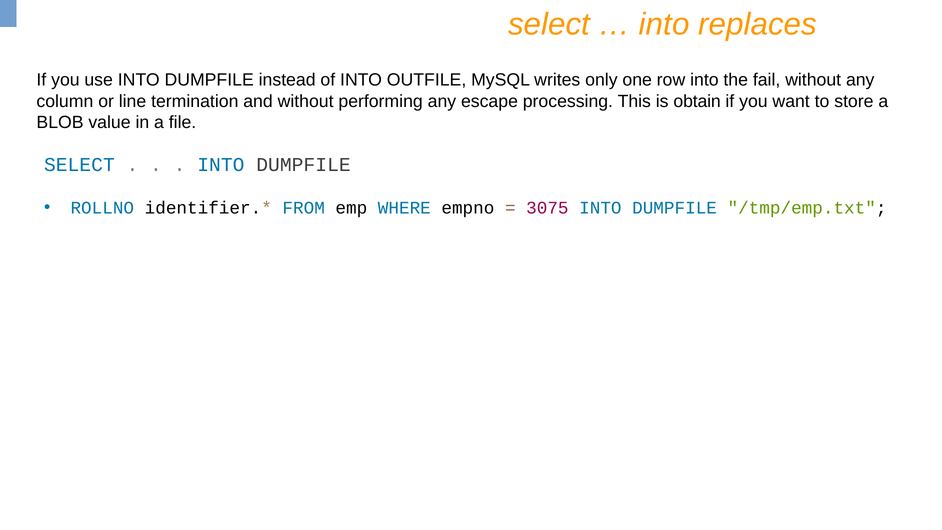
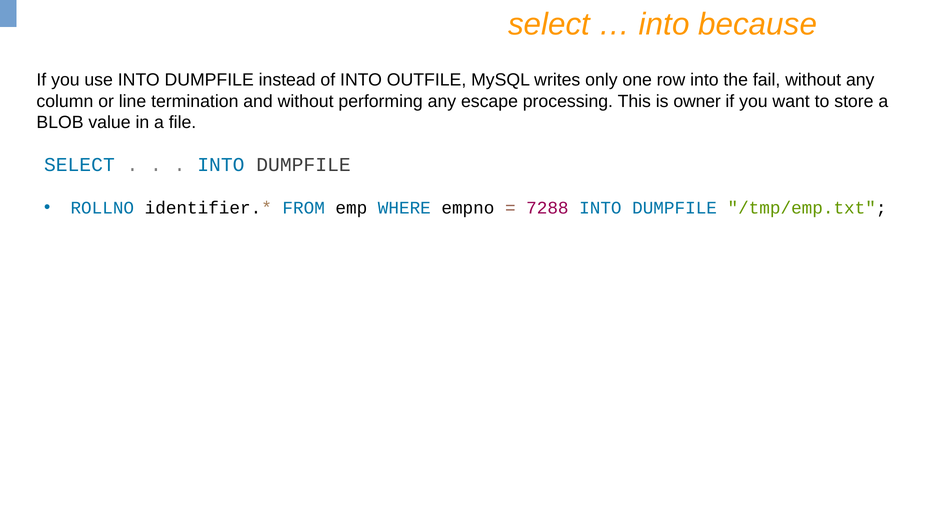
replaces: replaces -> because (758, 25)
obtain: obtain -> owner (697, 101)
3075: 3075 -> 7288 (547, 208)
